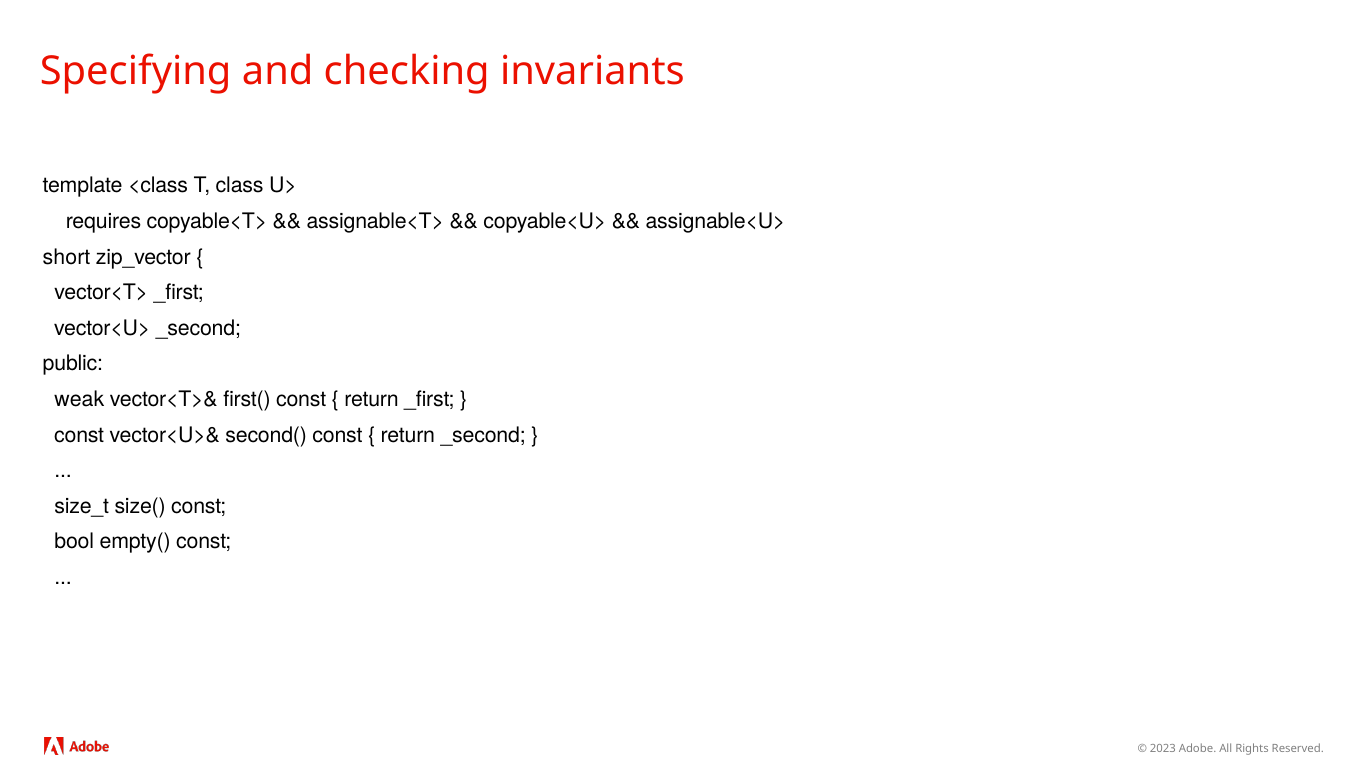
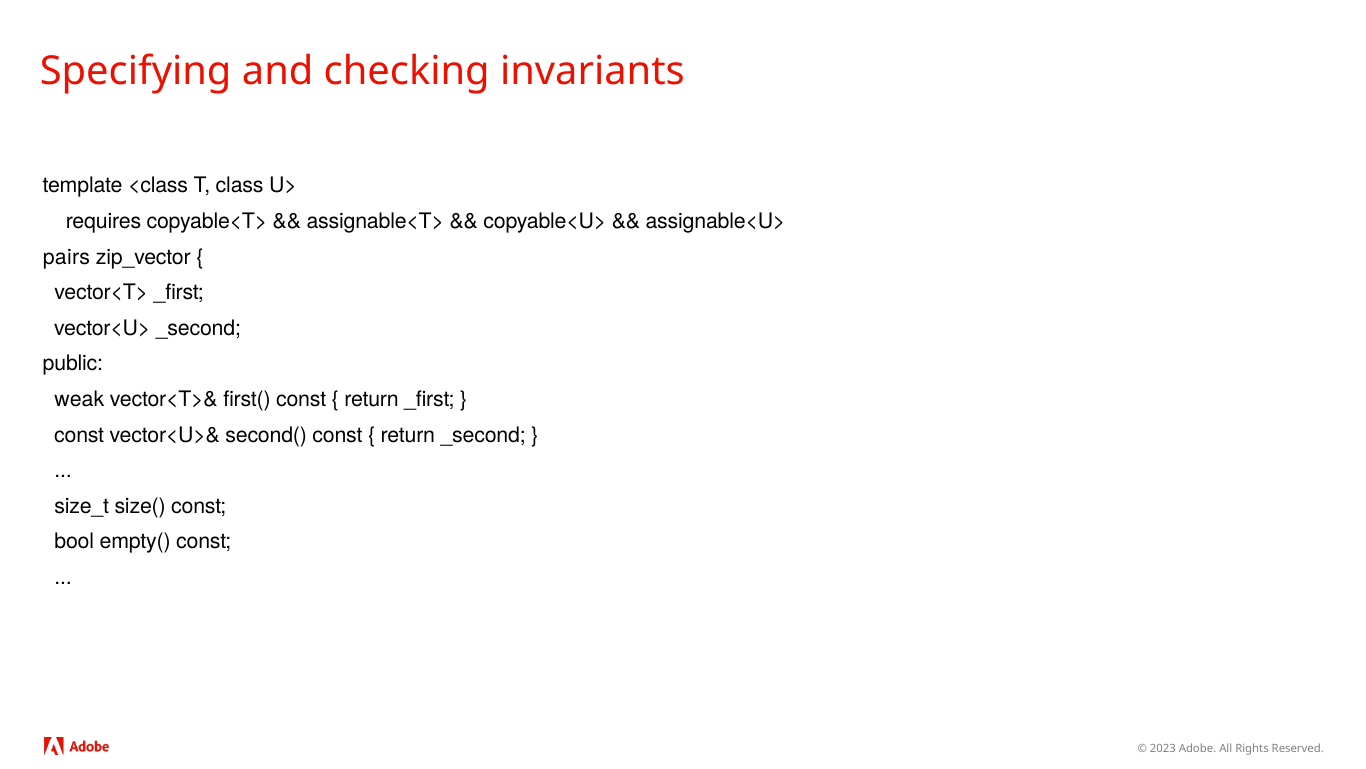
short: short -> pairs (66, 257)
